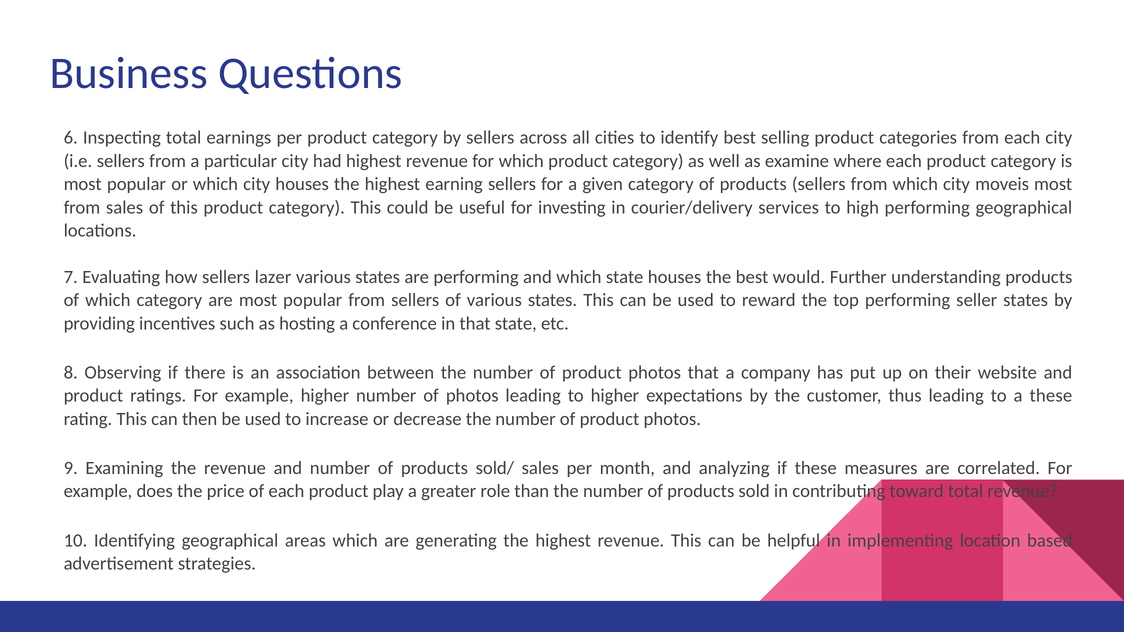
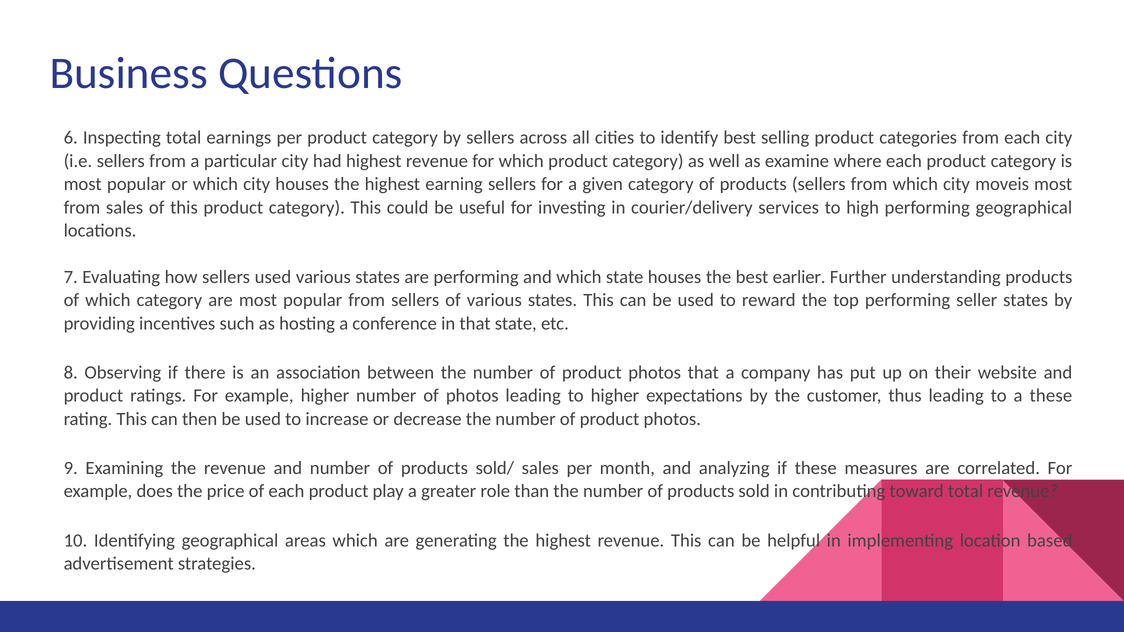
sellers lazer: lazer -> used (273, 277)
would: would -> earlier (799, 277)
